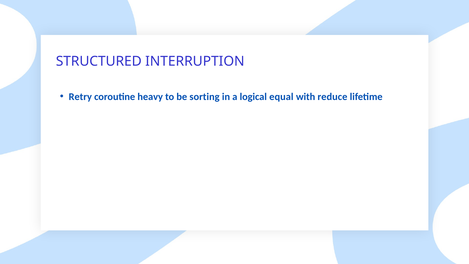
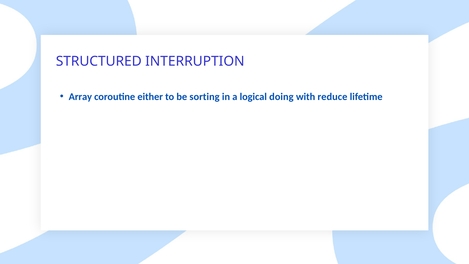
Retry: Retry -> Array (80, 97)
heavy: heavy -> either (150, 97)
equal: equal -> doing (281, 97)
